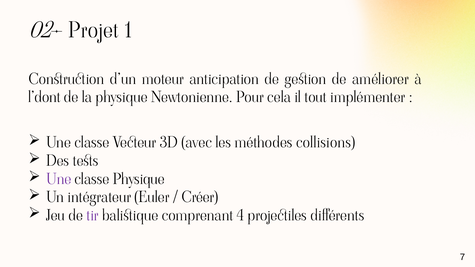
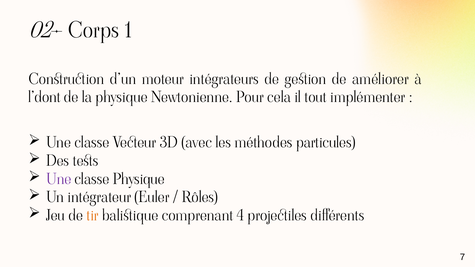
Projet: Projet -> Corps (94, 30)
anticipation: anticipation -> intégrateurs (224, 79)
collisions: collisions -> particules (326, 143)
Créer: Créer -> Rôles (200, 197)
tir colour: purple -> orange (93, 216)
